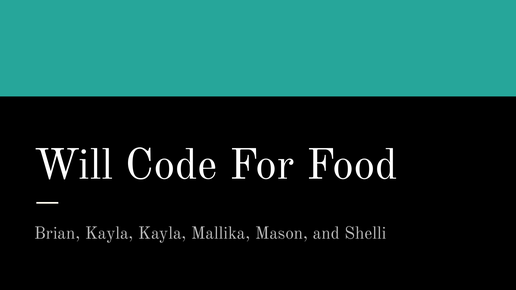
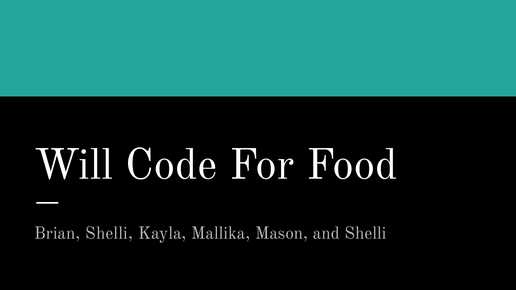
Brian Kayla: Kayla -> Shelli (109, 233)
